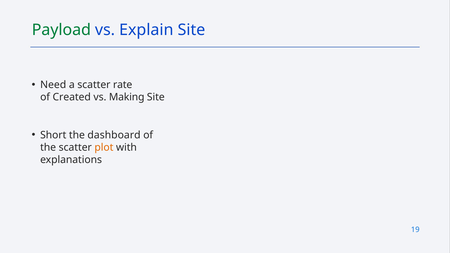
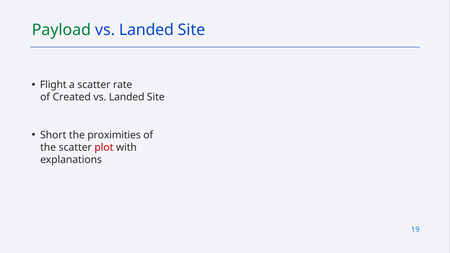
Explain: Explain -> Landed (146, 30)
Need: Need -> Flight (53, 85)
Making: Making -> Landed (127, 97)
dashboard: dashboard -> proximities (114, 135)
plot colour: orange -> red (104, 148)
